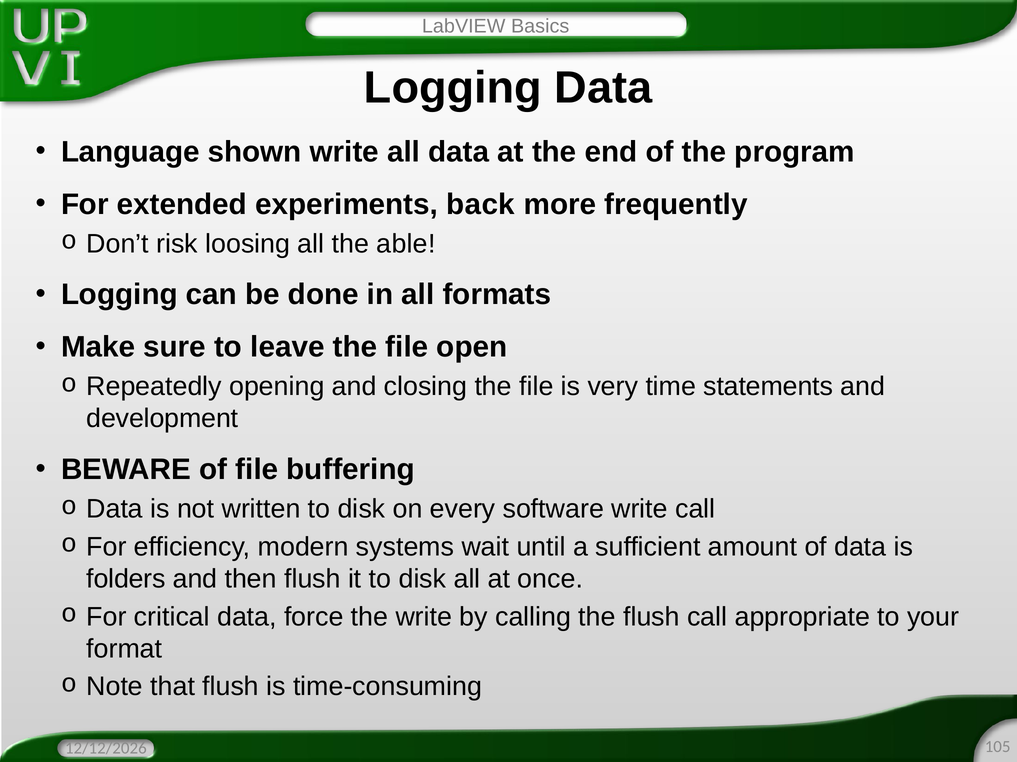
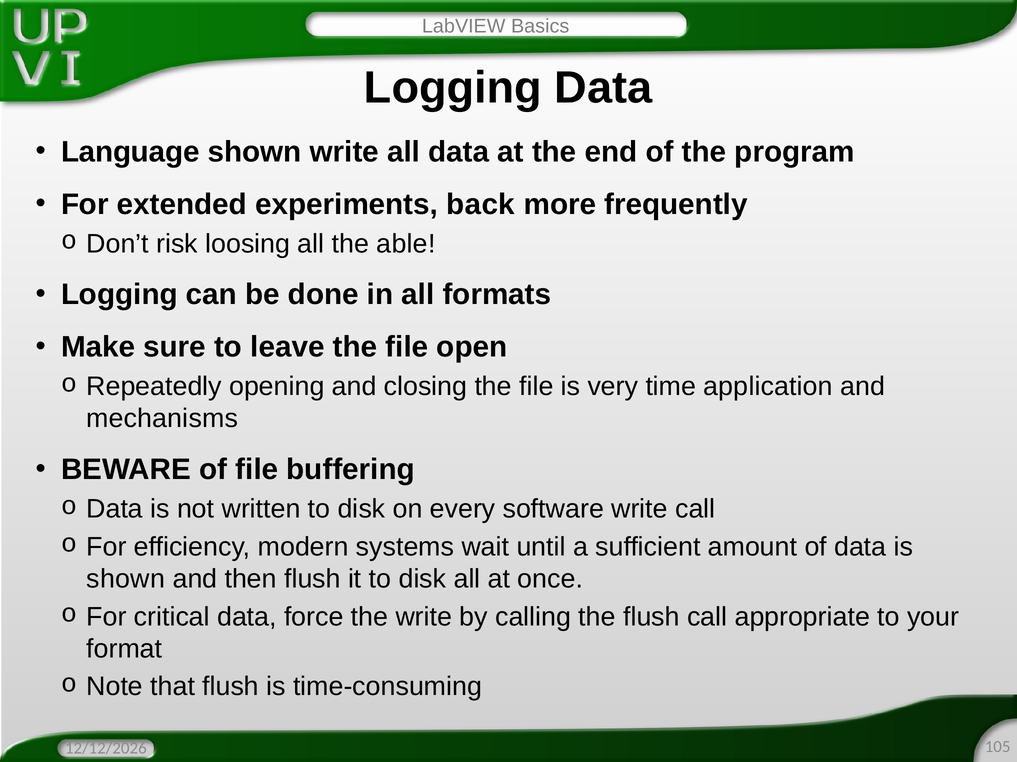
statements: statements -> application (768, 387)
development: development -> mechanisms (162, 419)
folders: folders -> shown (126, 579)
